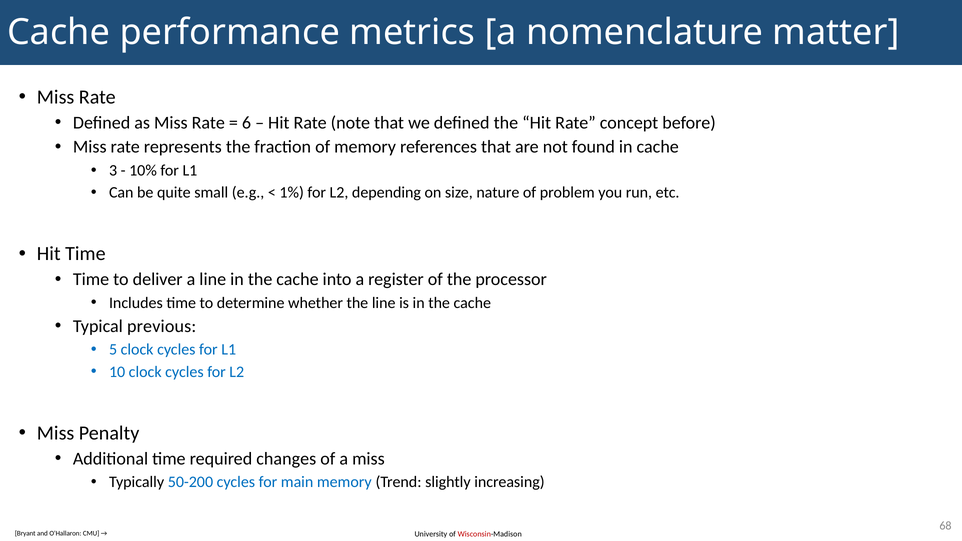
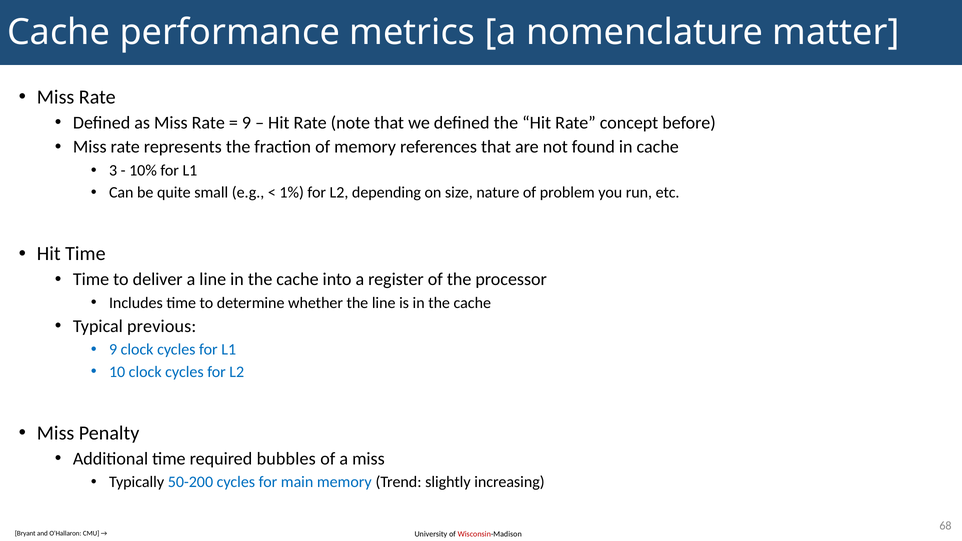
6: 6 -> 9 (247, 123)
5: 5 -> 9 (113, 350)
changes: changes -> bubbles (286, 459)
